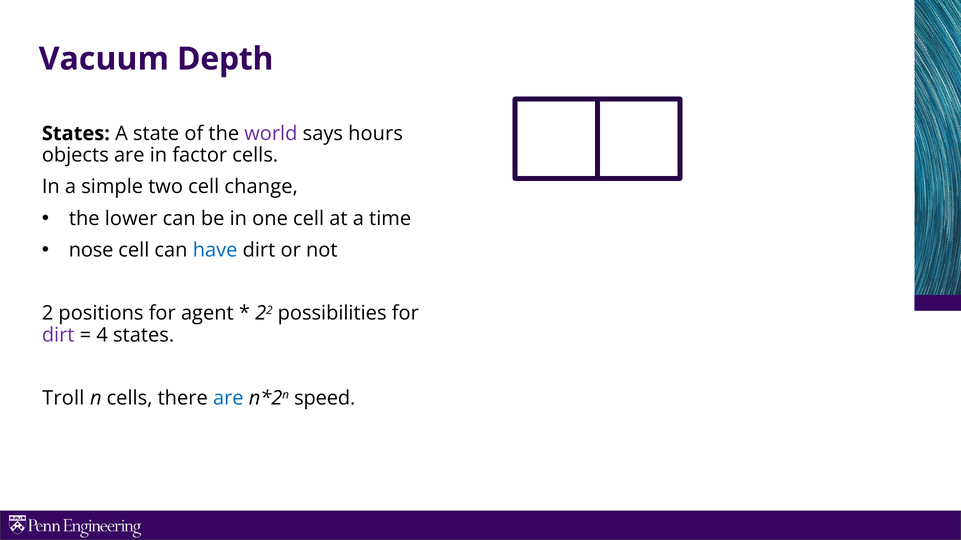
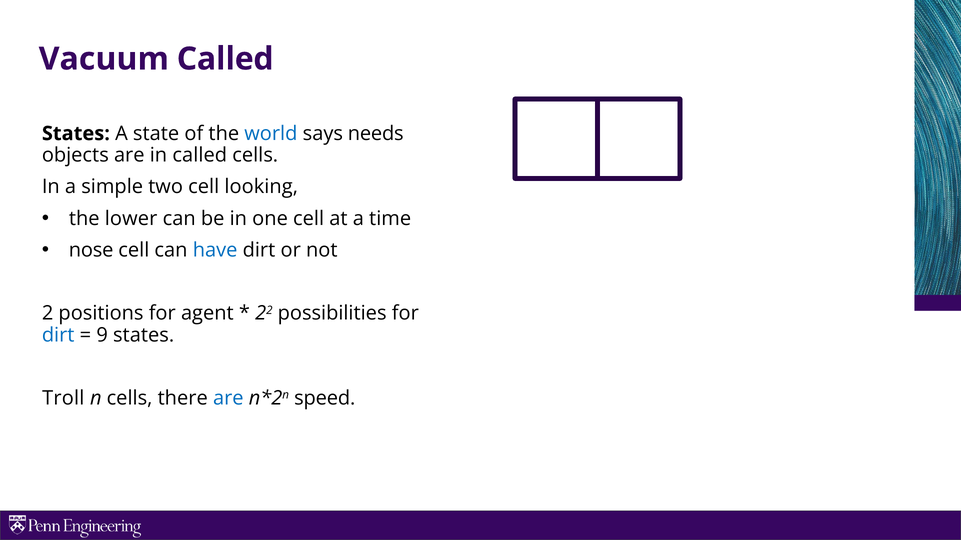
Vacuum Depth: Depth -> Called (225, 59)
world colour: purple -> blue (271, 134)
hours: hours -> needs (376, 134)
in factor: factor -> called (200, 155)
change: change -> looking (261, 187)
dirt colour: purple -> blue (58, 335)
4: 4 -> 9 (102, 335)
